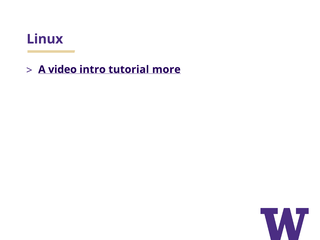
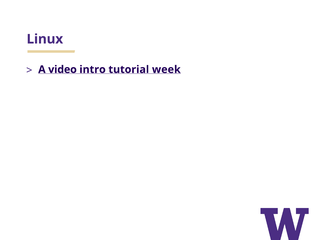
more: more -> week (166, 69)
